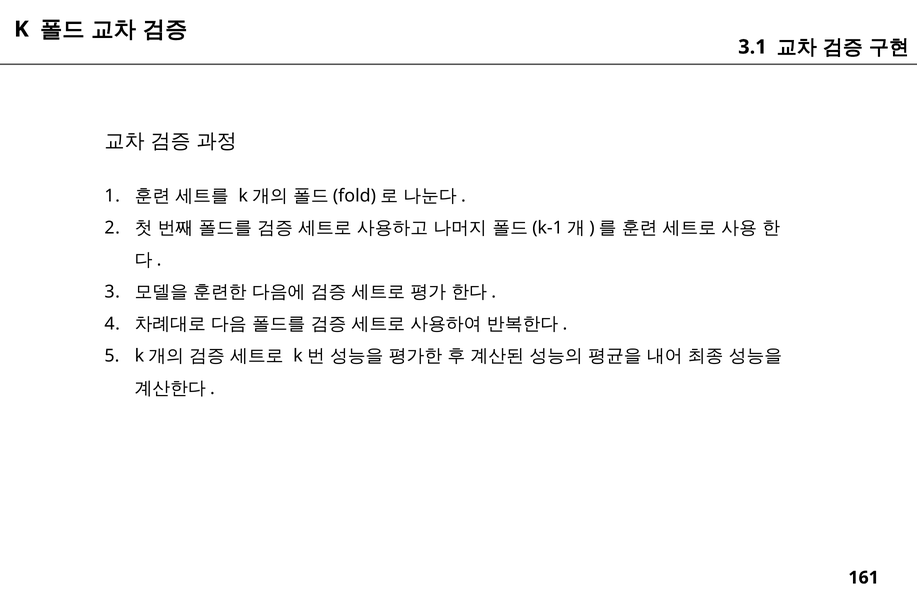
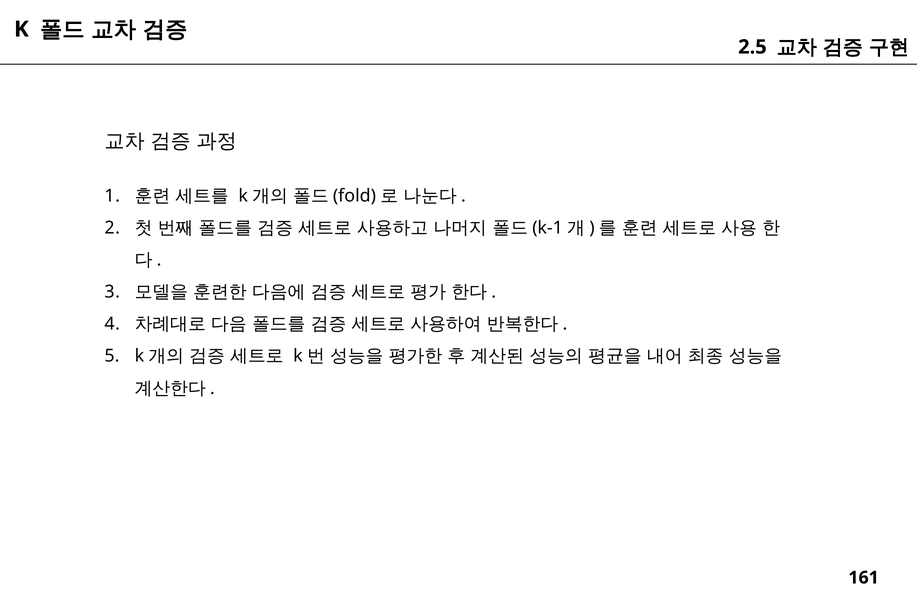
3.1: 3.1 -> 2.5 (752, 47)
